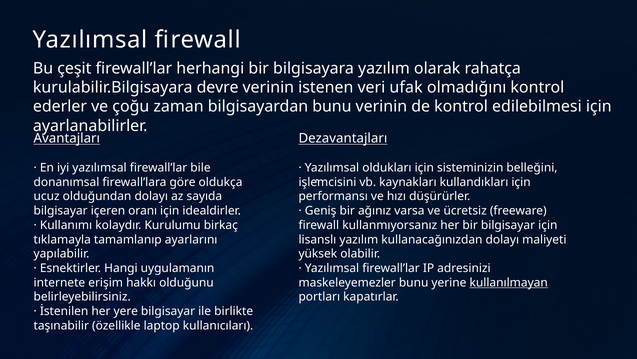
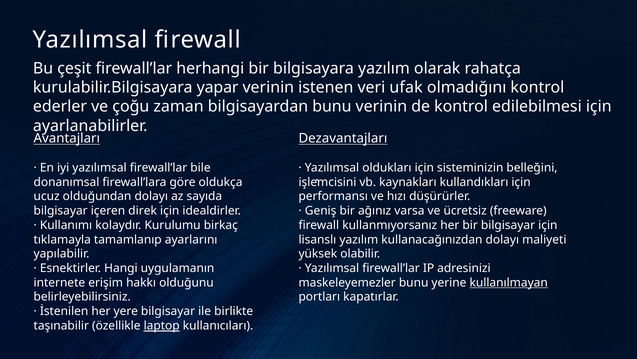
devre: devre -> yapar (218, 87)
oranı: oranı -> direk (143, 211)
laptop underline: none -> present (162, 325)
